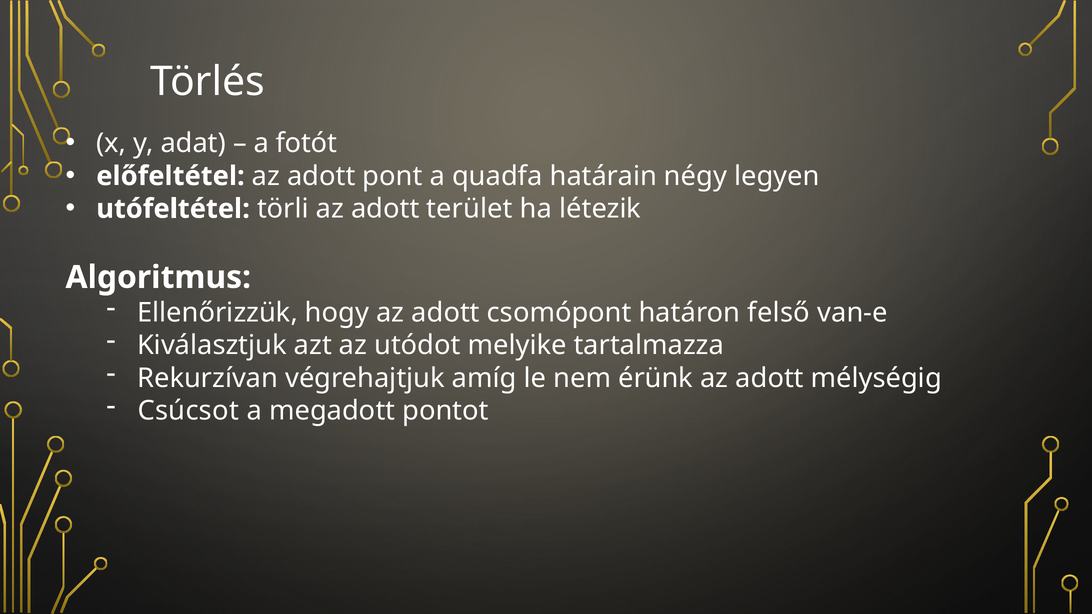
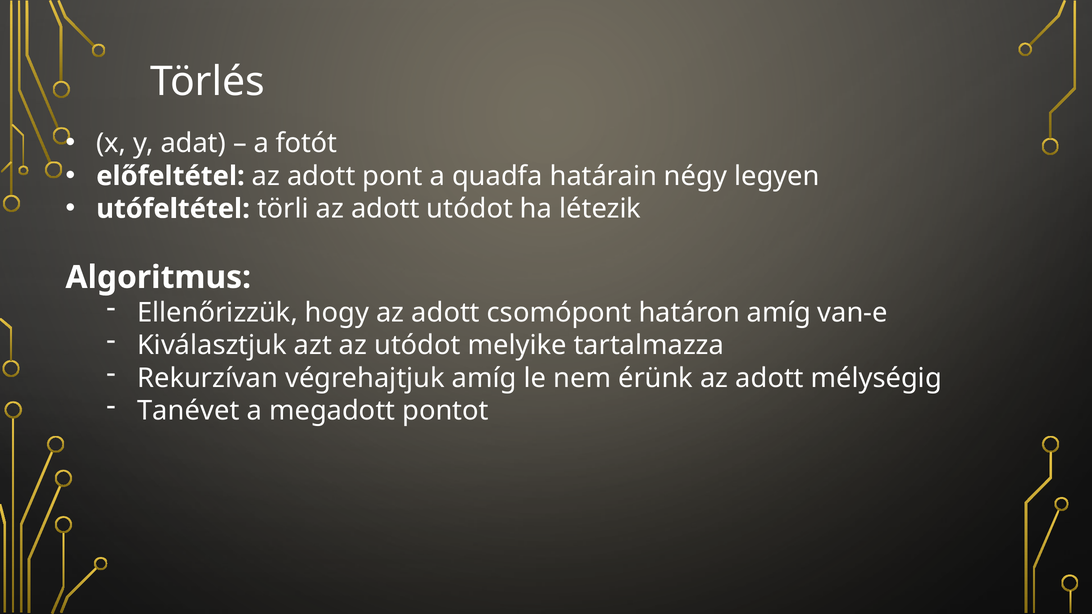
adott terület: terület -> utódot (470, 209)
határon felső: felső -> amíg (779, 313)
Csúcsot: Csúcsot -> Tanévet (188, 411)
